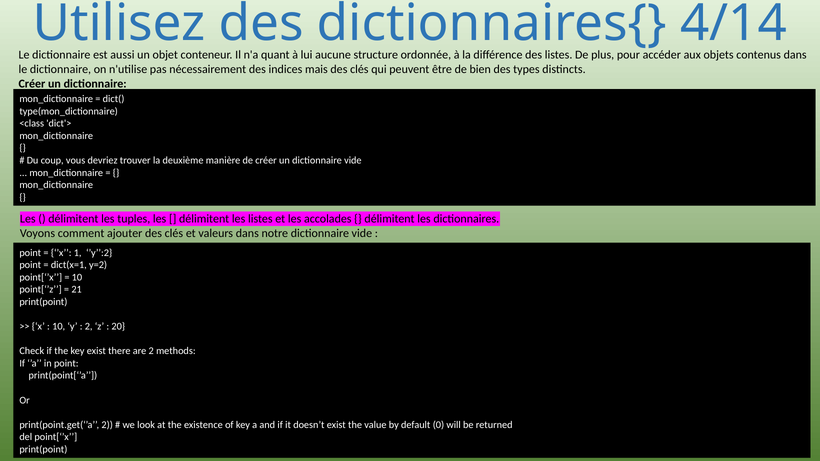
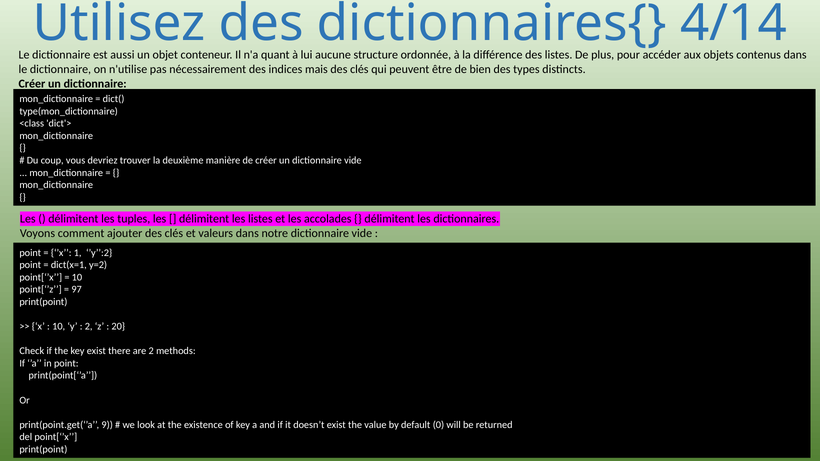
21: 21 -> 97 (77, 290)
print(point.get(‘’a 2: 2 -> 9 (107, 425)
